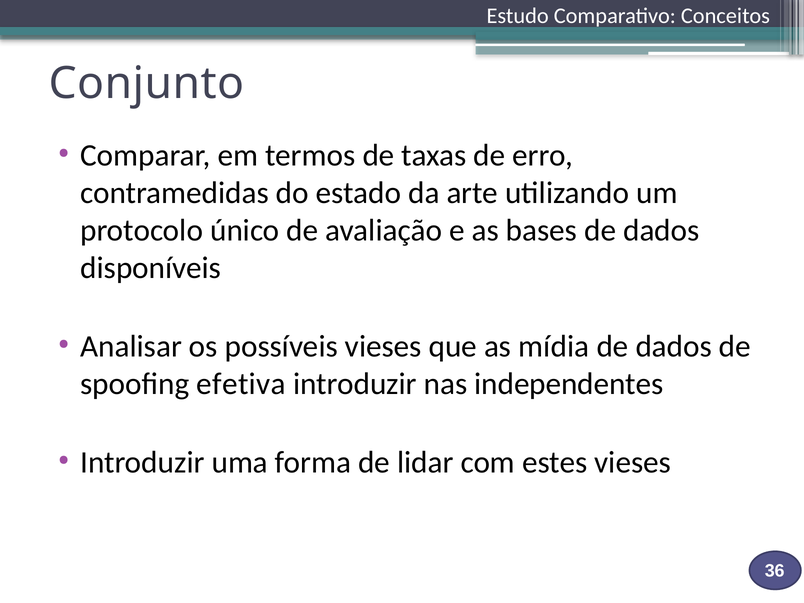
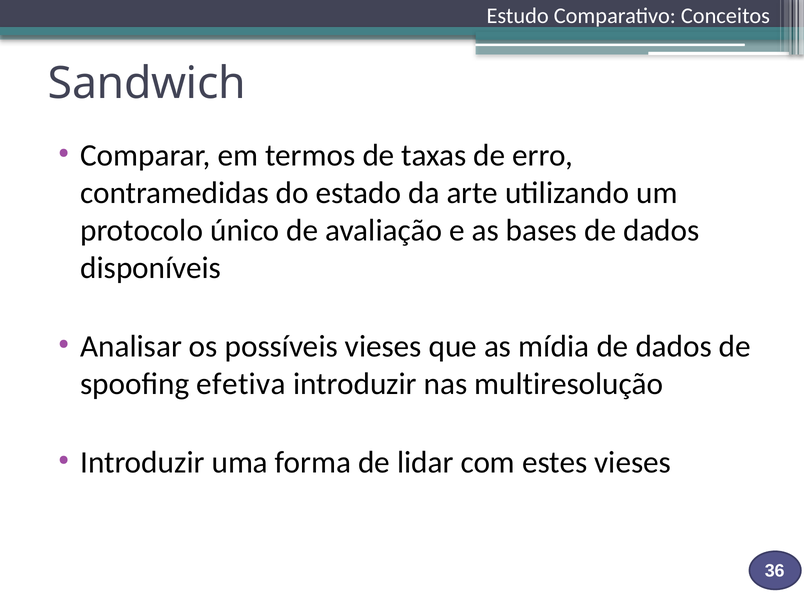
Conjunto: Conjunto -> Sandwich (147, 84)
independentes: independentes -> multiresolução (569, 384)
